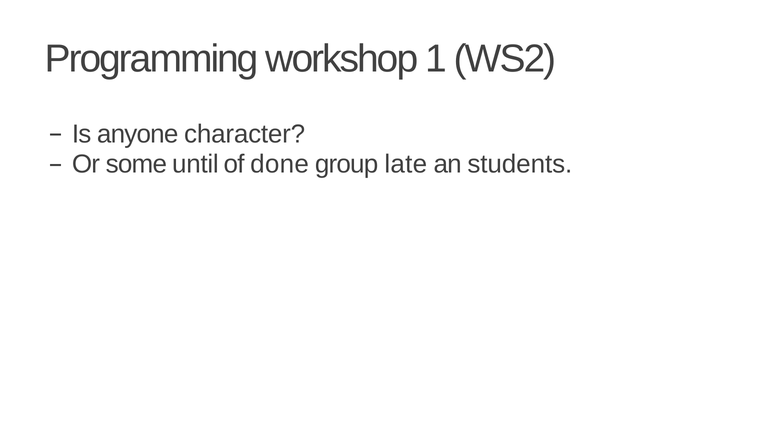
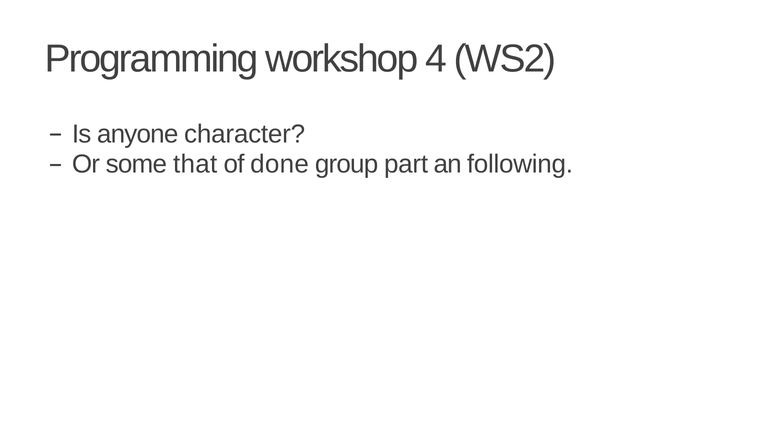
1: 1 -> 4 (436, 59)
until: until -> that (195, 164)
late: late -> part (406, 164)
students: students -> following (520, 164)
